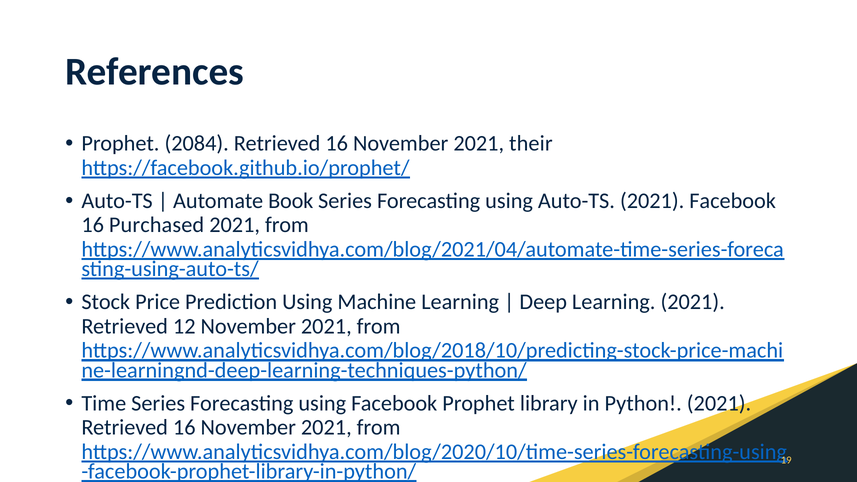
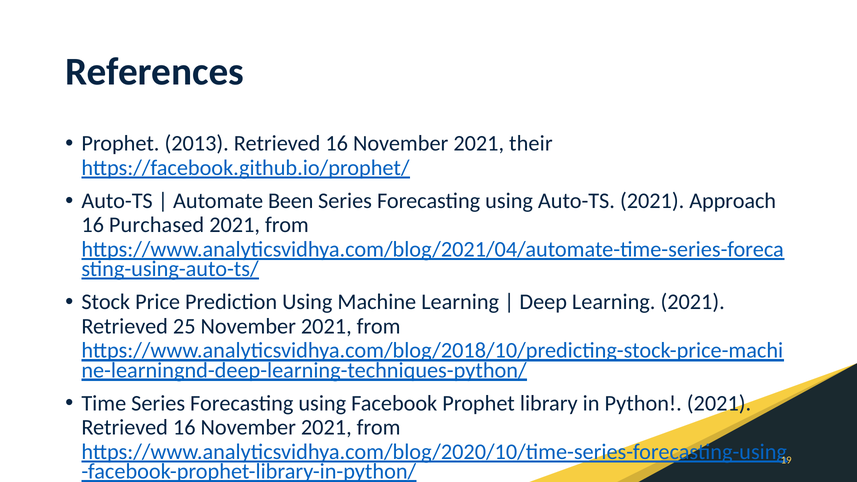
2084: 2084 -> 2013 (197, 143)
Book: Book -> Been (291, 201)
2021 Facebook: Facebook -> Approach (733, 201)
12: 12 -> 25 (184, 326)
